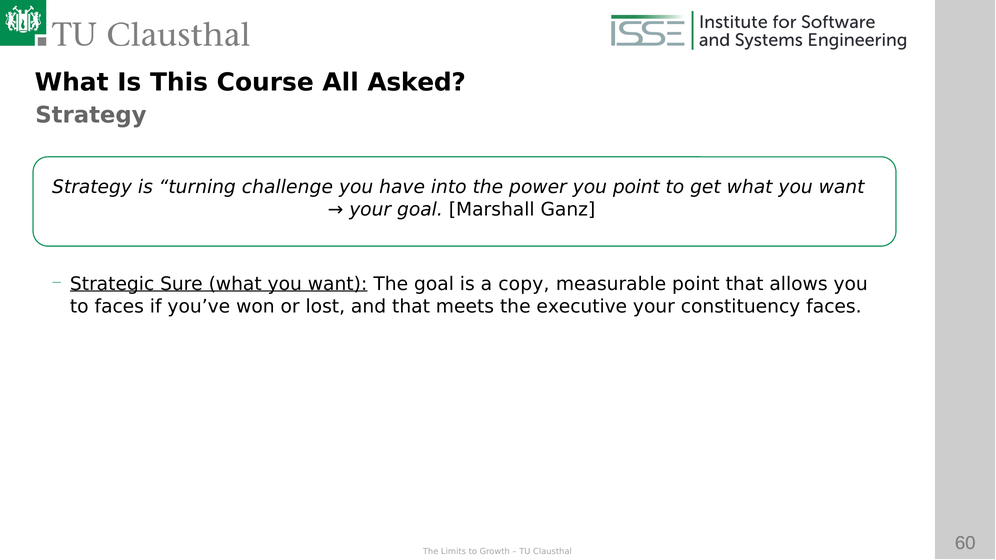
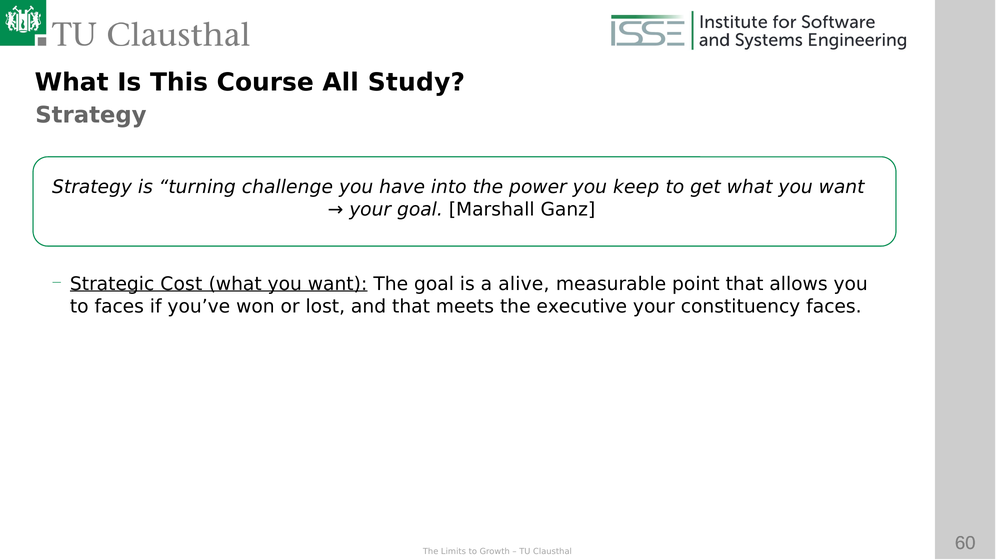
Asked: Asked -> Study (416, 83)
you point: point -> keep (636, 187)
Sure: Sure -> Cost (181, 284)
copy: copy -> alive (524, 284)
